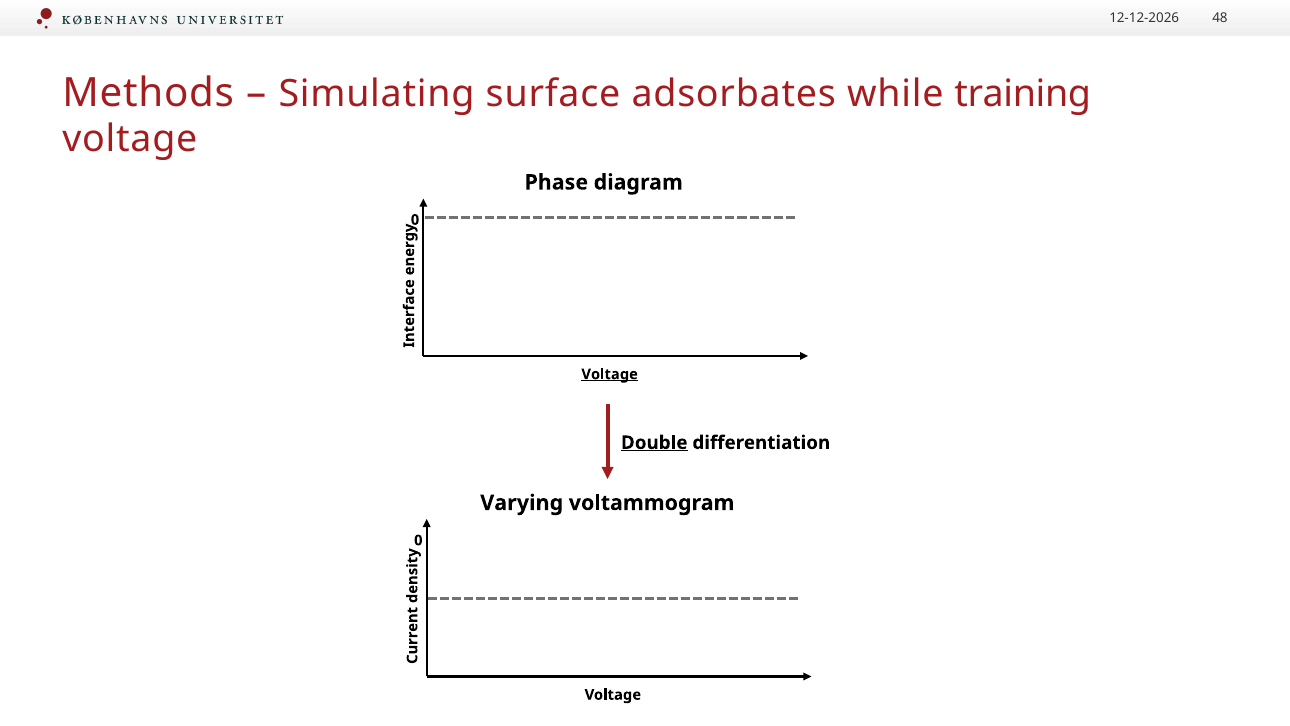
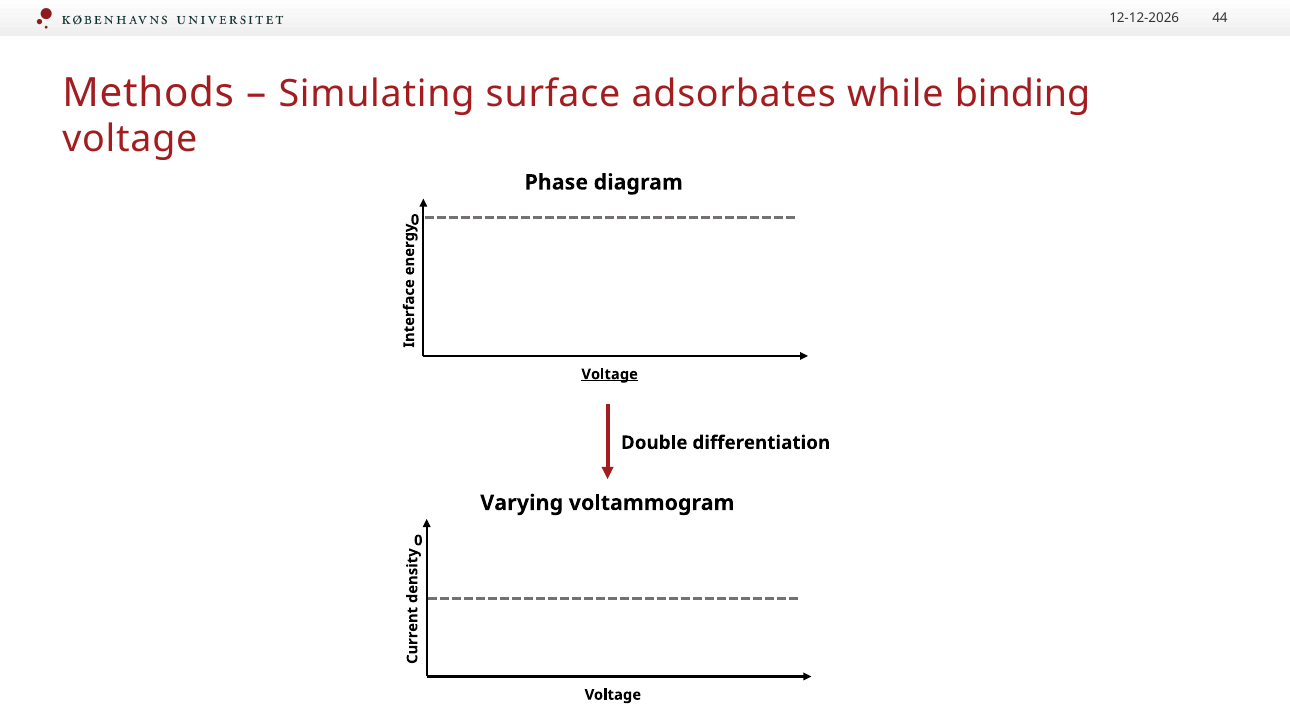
48: 48 -> 44 (1220, 19)
training: training -> binding (1023, 94)
Double underline: present -> none (654, 442)
